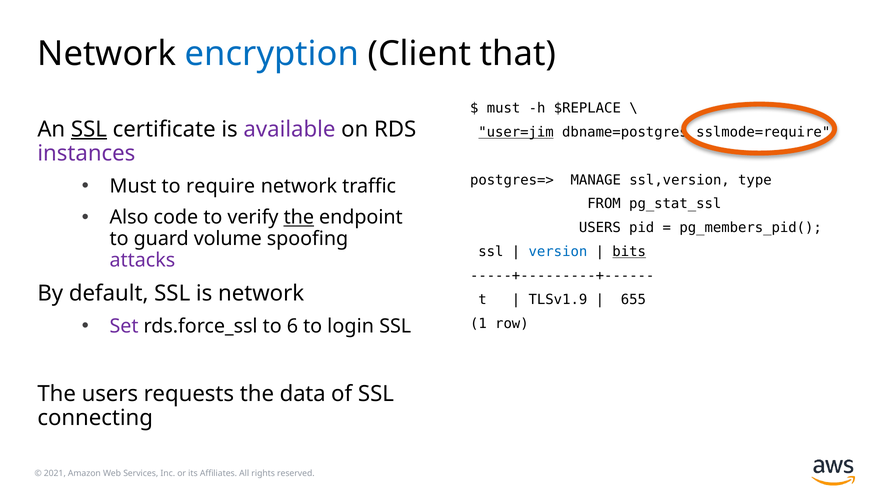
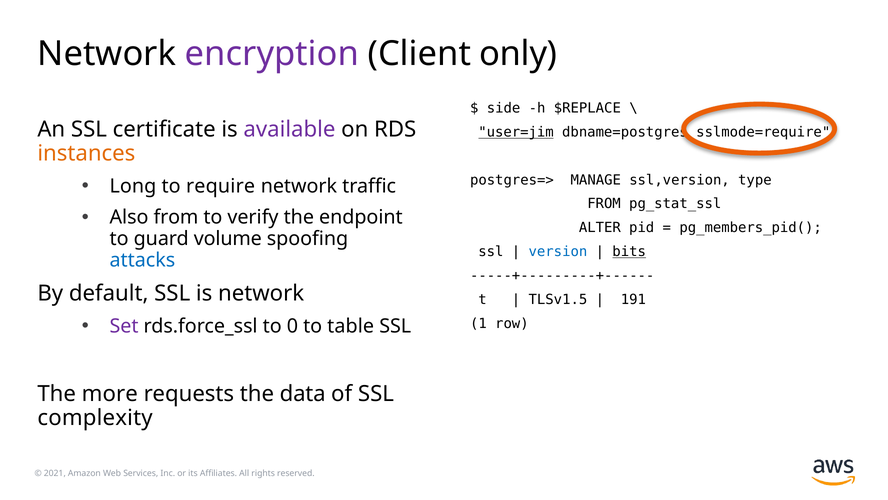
encryption colour: blue -> purple (272, 54)
that: that -> only (518, 54)
must: must -> side (504, 108)
SSL underline: present -> none (89, 129)
instances colour: purple -> orange (86, 153)
Must: Must -> Long (133, 186)
Also code: code -> from (176, 217)
the underline: present -> none (299, 217)
USERS: USERS -> ALTER (600, 228)
attacks colour: purple -> blue (142, 260)
TLSv1.9: TLSv1.9 -> TLSv1.5 (558, 299)
655: 655 -> 191 (633, 299)
6: 6 -> 0 (292, 326)
login: login -> table (351, 326)
The users: users -> more (110, 394)
connecting: connecting -> complexity (95, 418)
